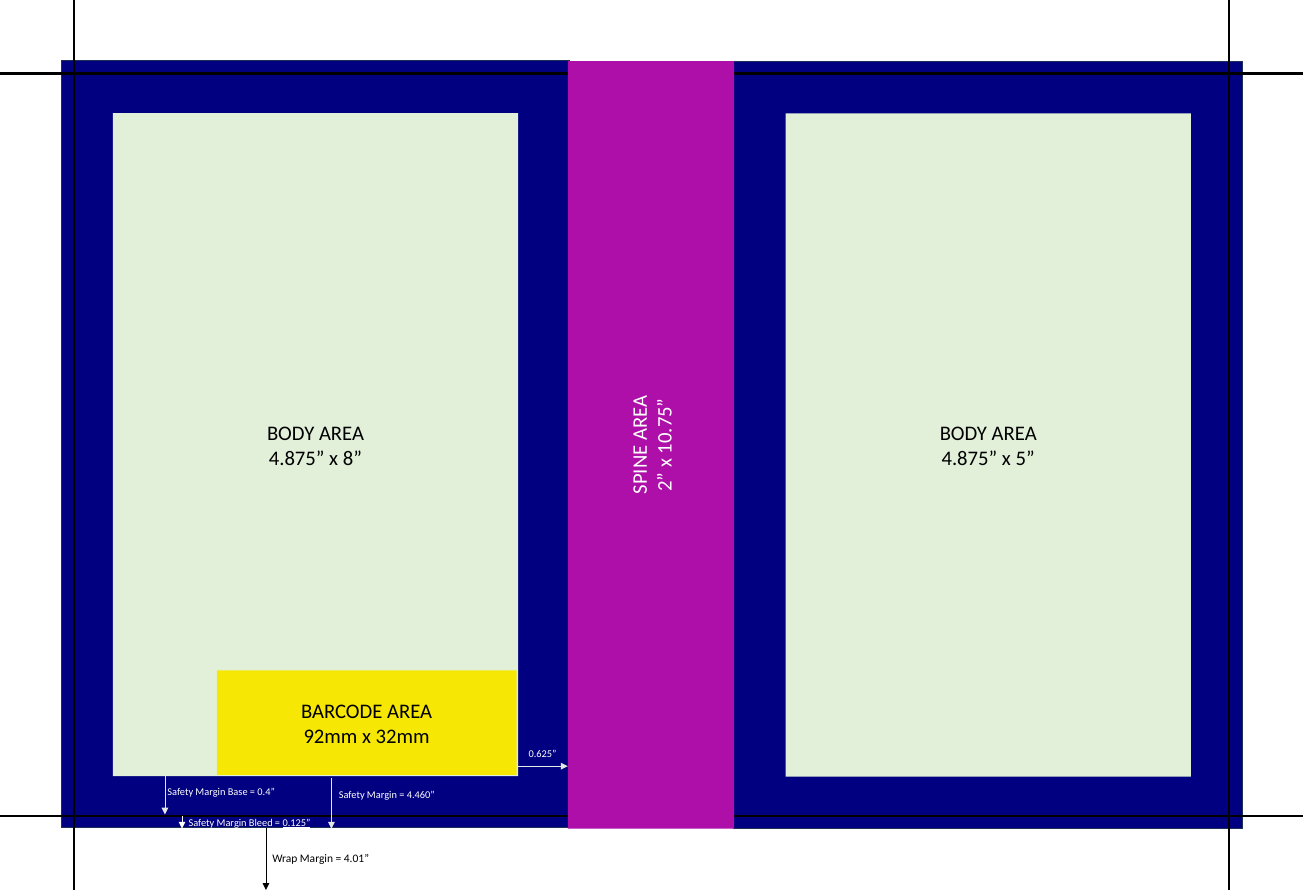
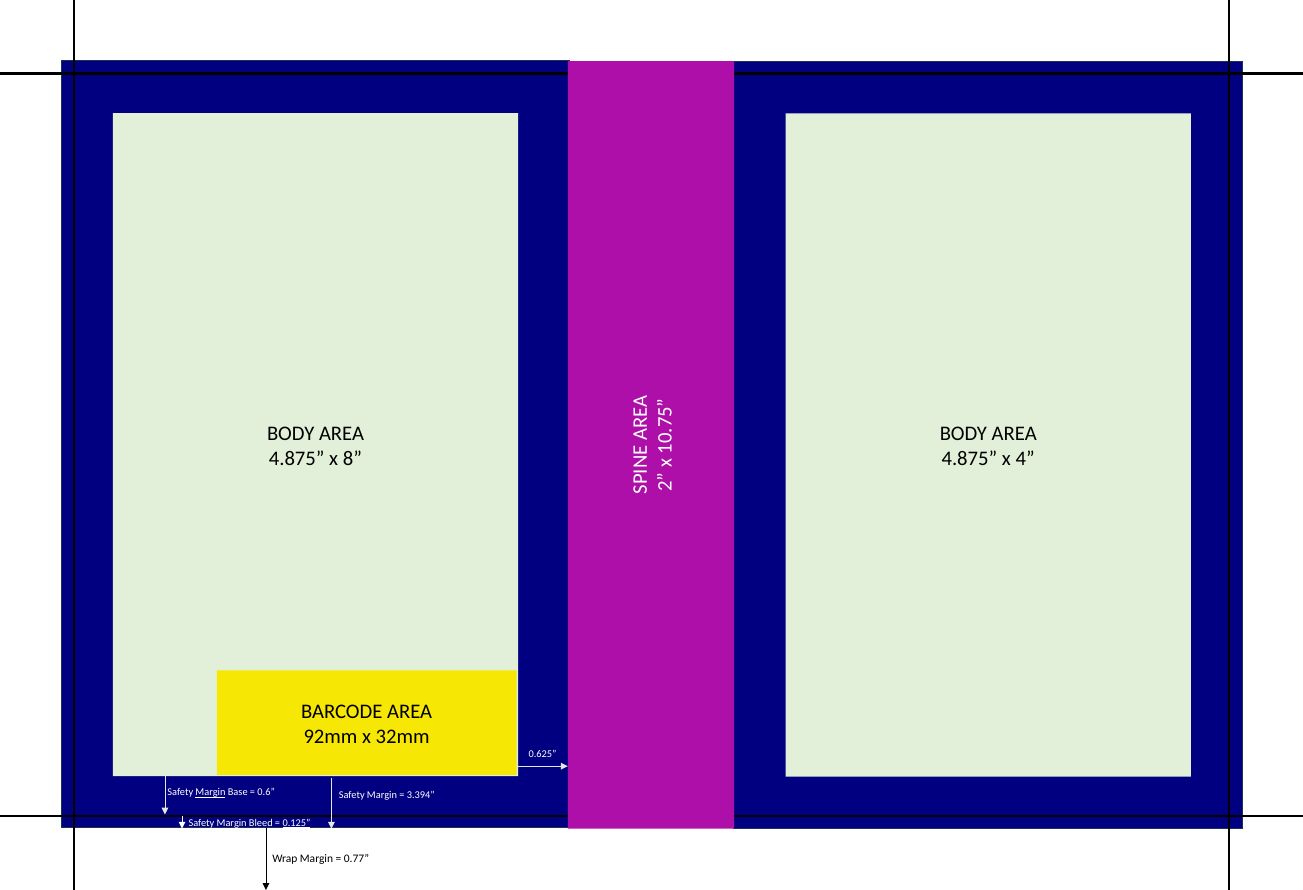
x 5: 5 -> 4 (1025, 459)
Margin underline: none -> present (210, 792)
0.4: 0.4 -> 0.6 (266, 792)
4.460: 4.460 -> 3.394 (421, 795)
4.01: 4.01 -> 0.77 (357, 858)
